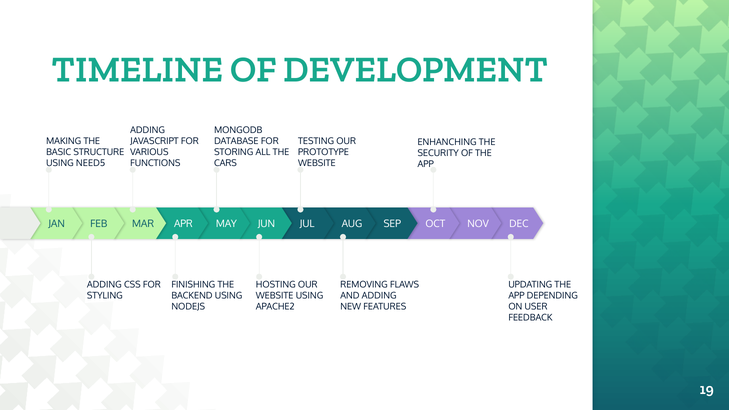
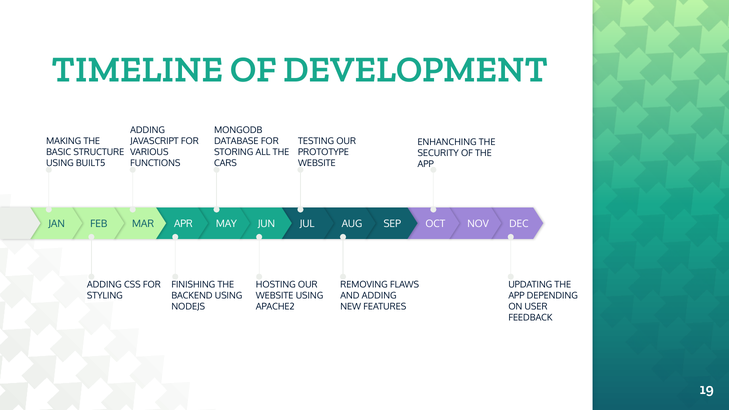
NEED5: NEED5 -> BUILT5 (91, 163)
